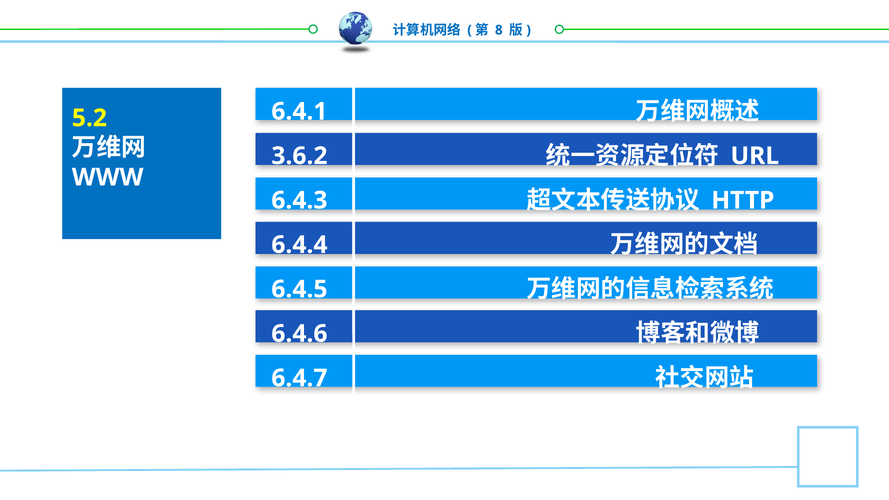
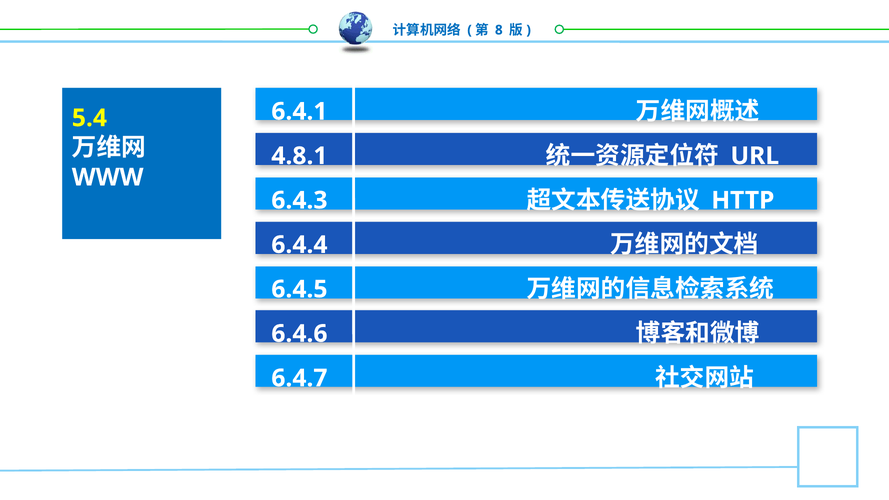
5.2: 5.2 -> 5.4 (89, 118)
3.6.2: 3.6.2 -> 4.8.1 (299, 156)
